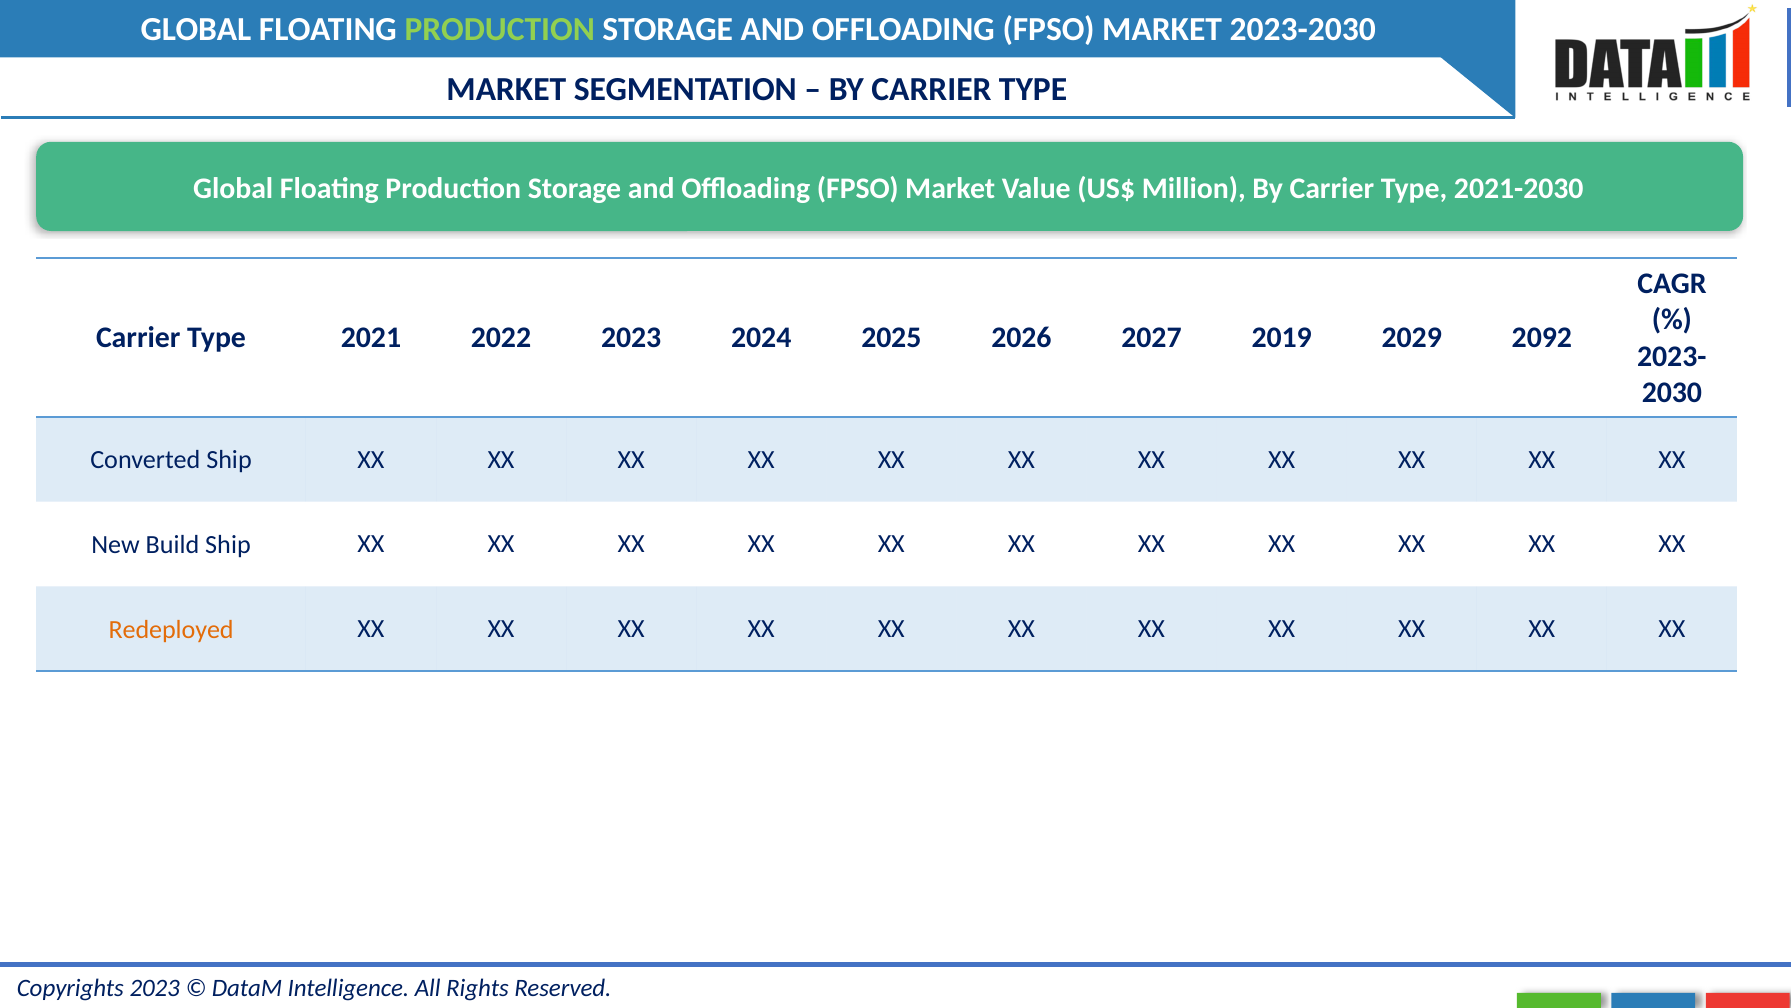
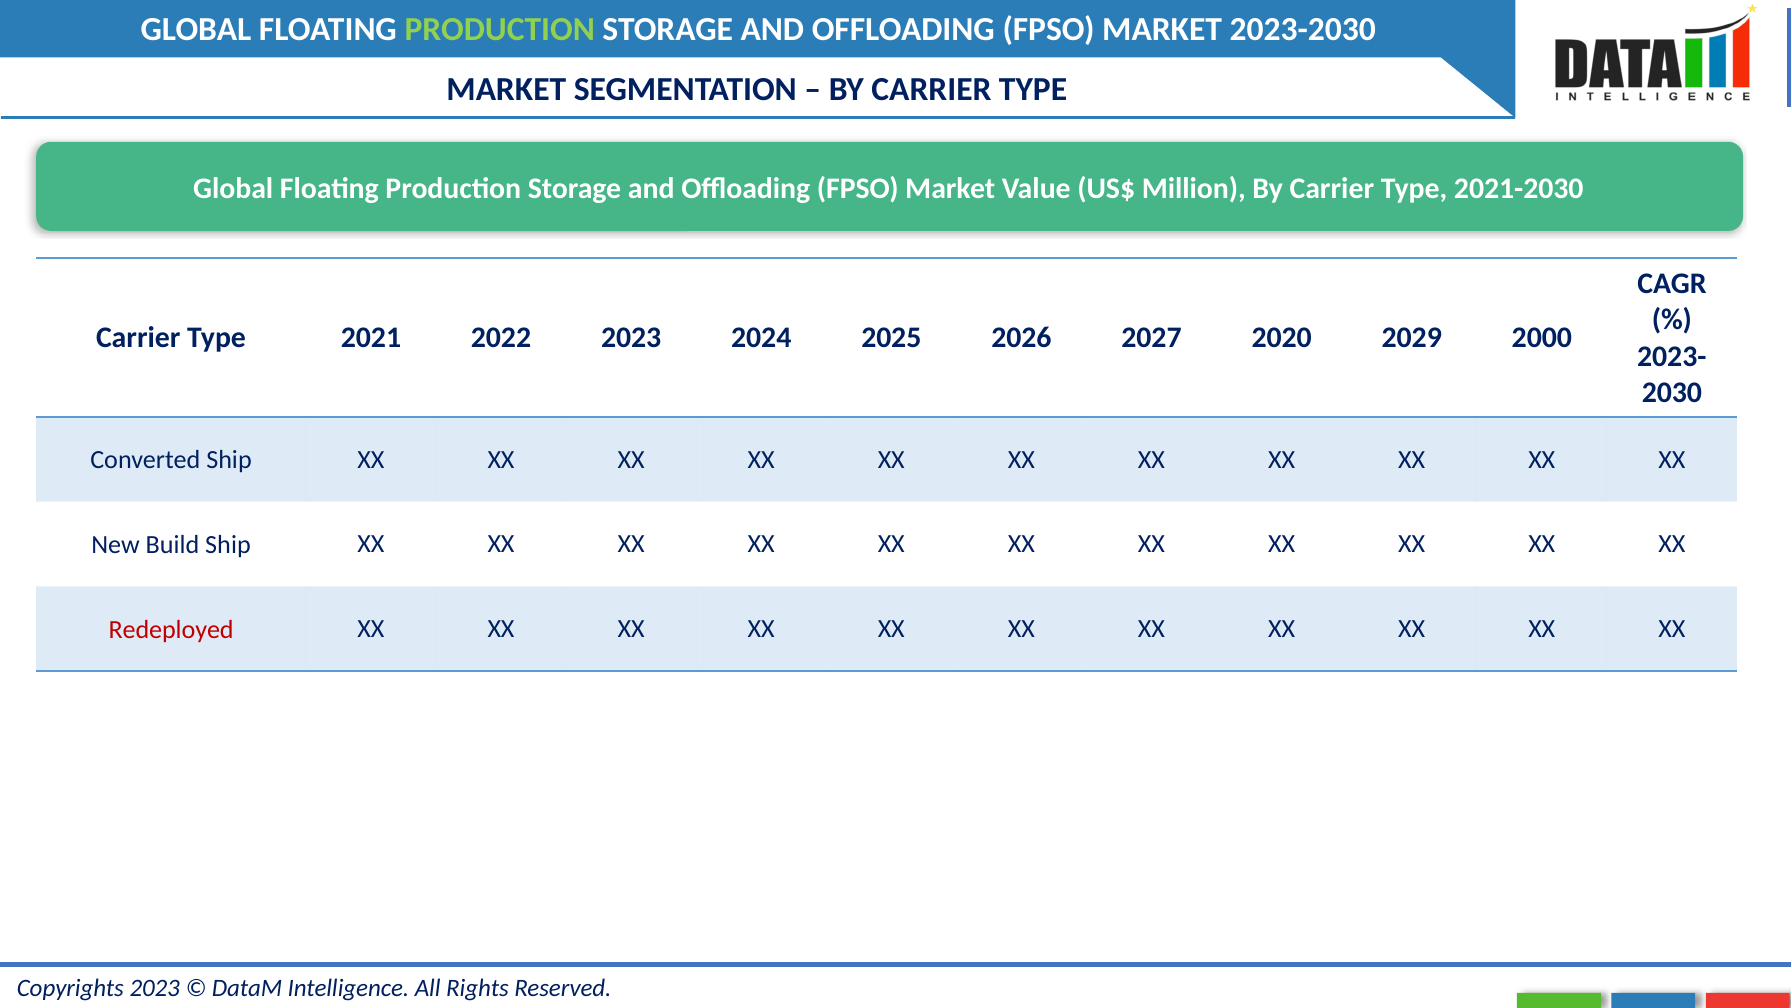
2019: 2019 -> 2020 (1282, 338)
2092: 2092 -> 2000 (1542, 338)
Redeployed colour: orange -> red (171, 629)
